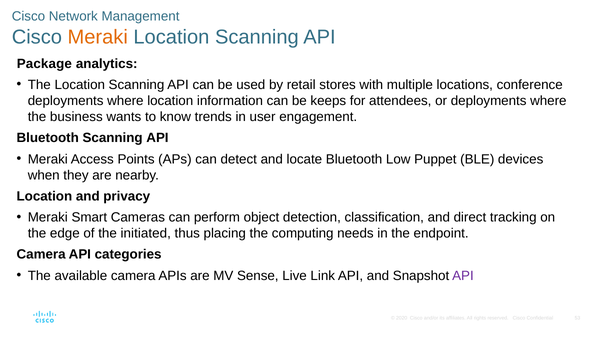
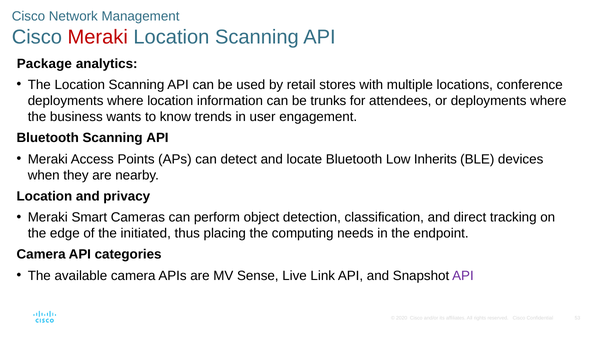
Meraki colour: orange -> red (98, 37)
keeps: keeps -> trunks (328, 101)
Puppet: Puppet -> Inherits (435, 159)
